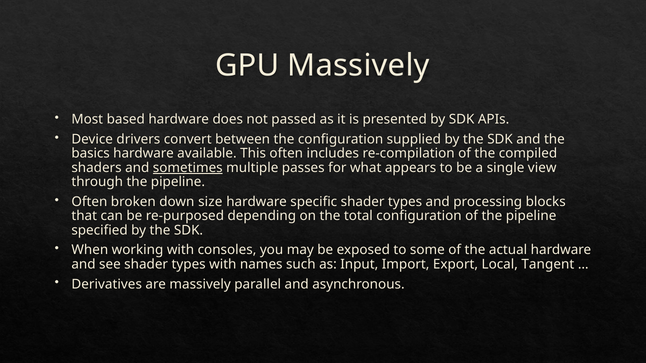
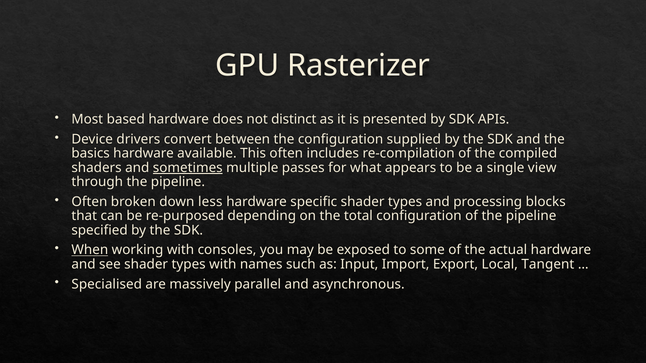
GPU Massively: Massively -> Rasterizer (359, 65)
passed: passed -> distinct (294, 120)
size: size -> less (210, 202)
When underline: none -> present (90, 250)
Derivatives: Derivatives -> Specialised (107, 284)
